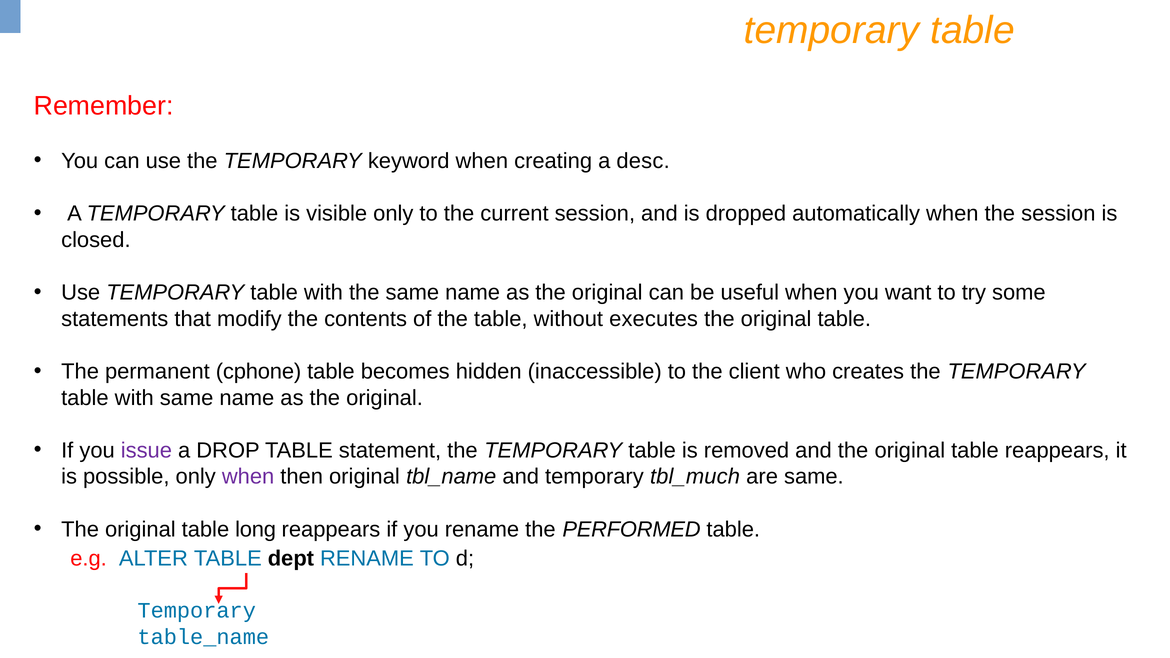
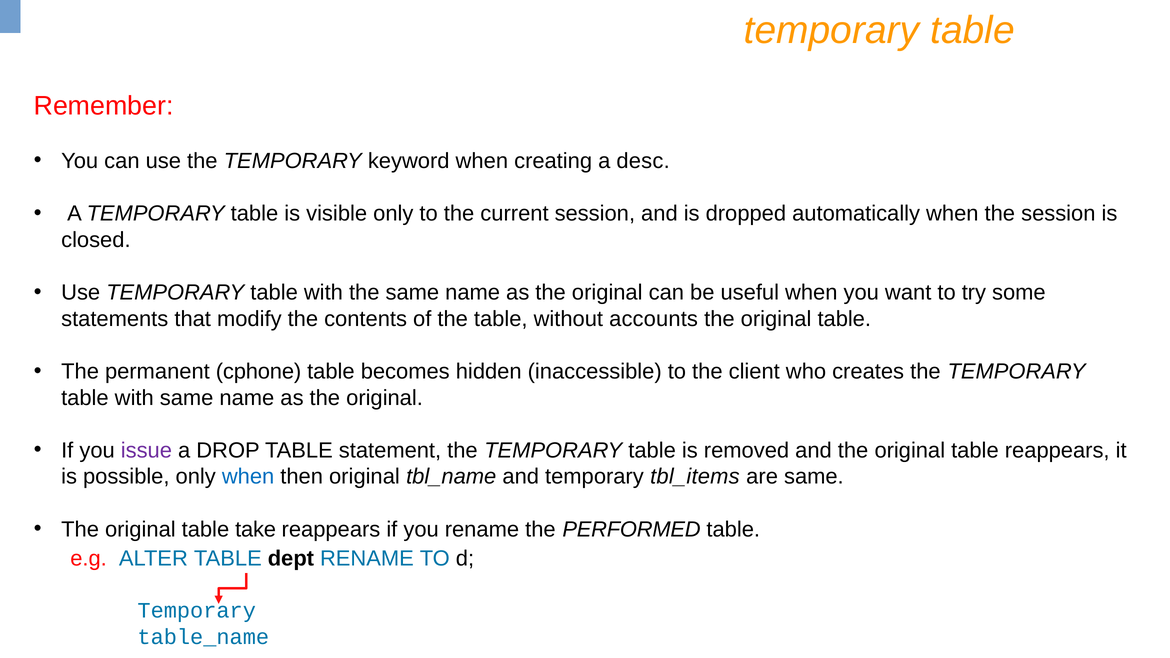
executes: executes -> accounts (654, 319)
when colour: purple -> blue (248, 477)
tbl_much: tbl_much -> tbl_items (695, 477)
long: long -> take (256, 529)
